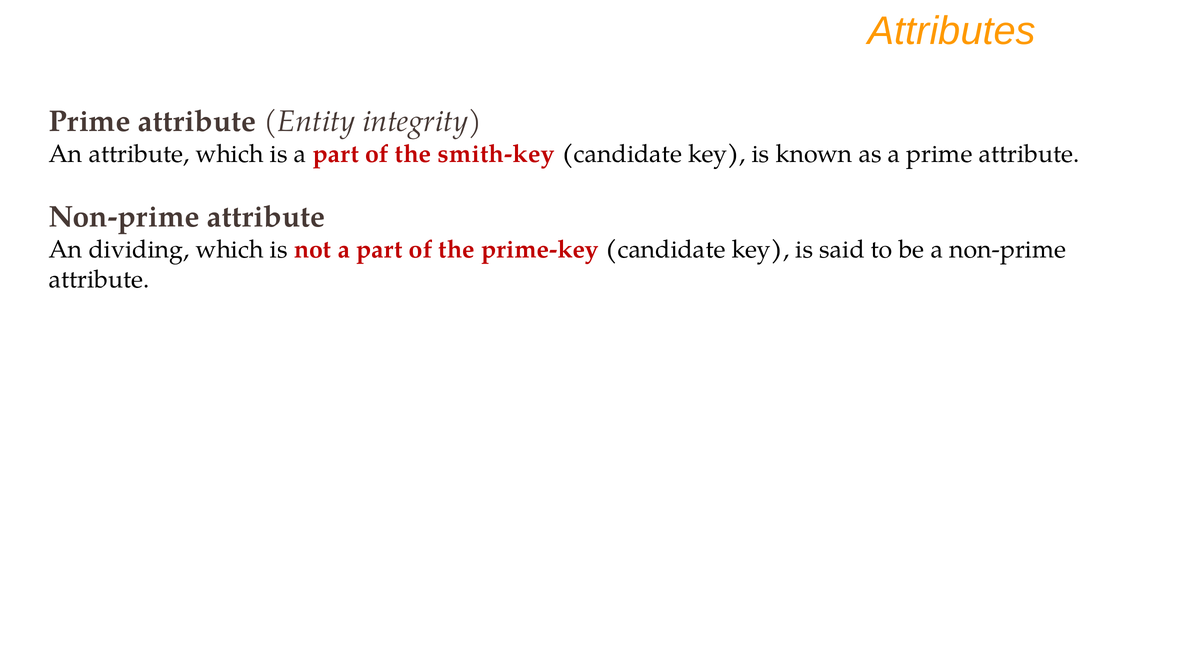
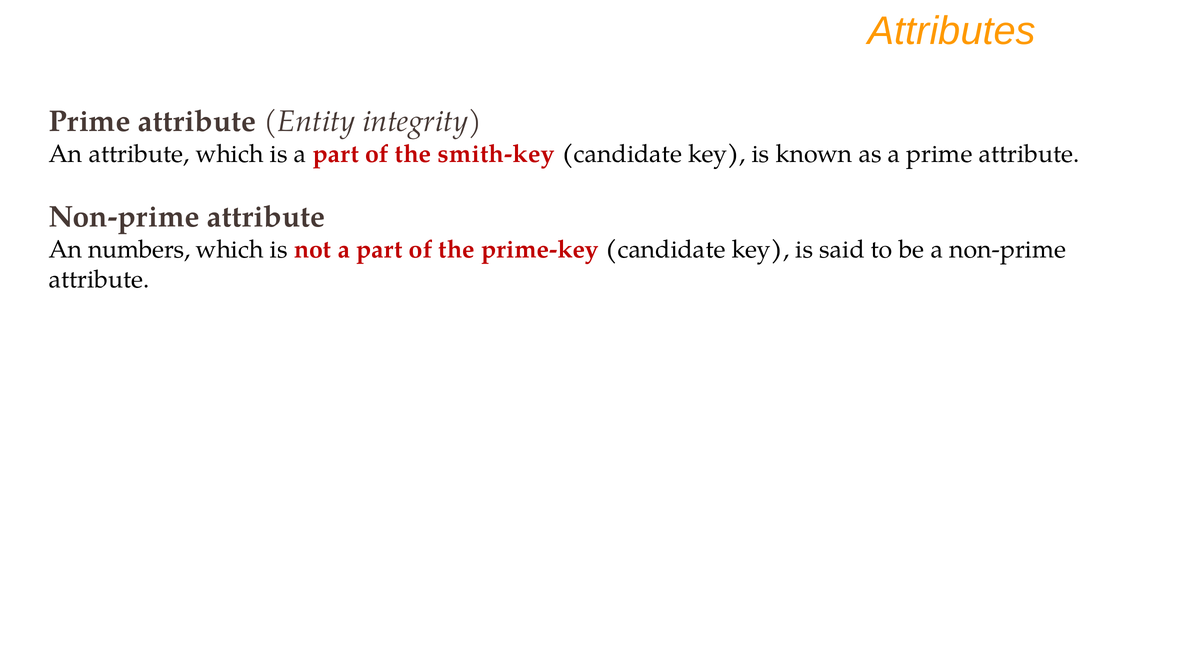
dividing: dividing -> numbers (139, 249)
